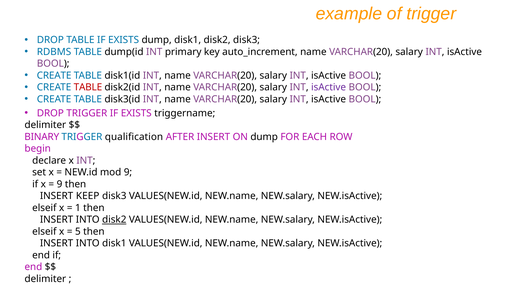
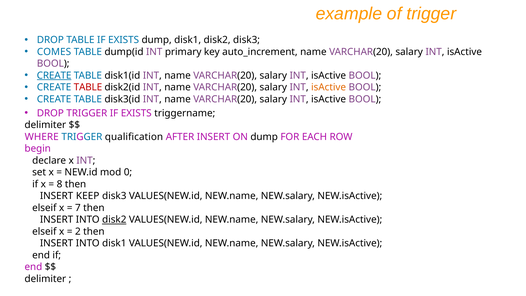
RDBMS: RDBMS -> COMES (54, 52)
CREATE underline: none -> present (54, 75)
isActive colour: purple -> orange (329, 87)
BINARY: BINARY -> WHERE (42, 137)
mod 9: 9 -> 0 (128, 172)
9: 9 -> 8 (59, 184)
1: 1 -> 7 (78, 208)
5: 5 -> 2 (78, 231)
